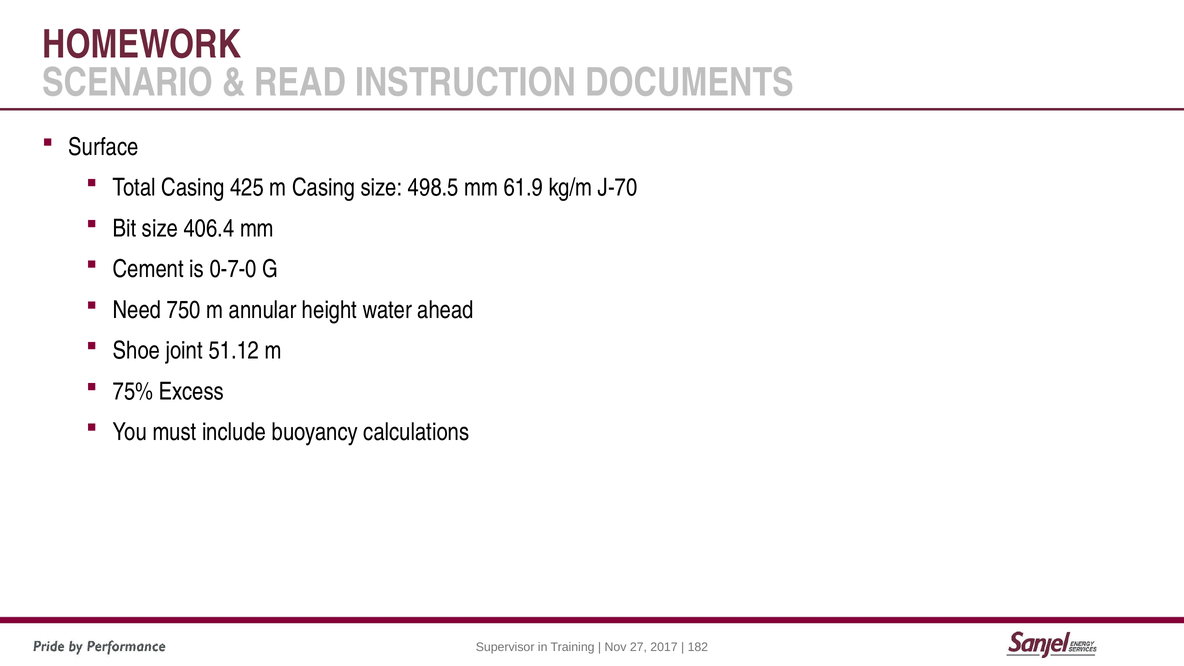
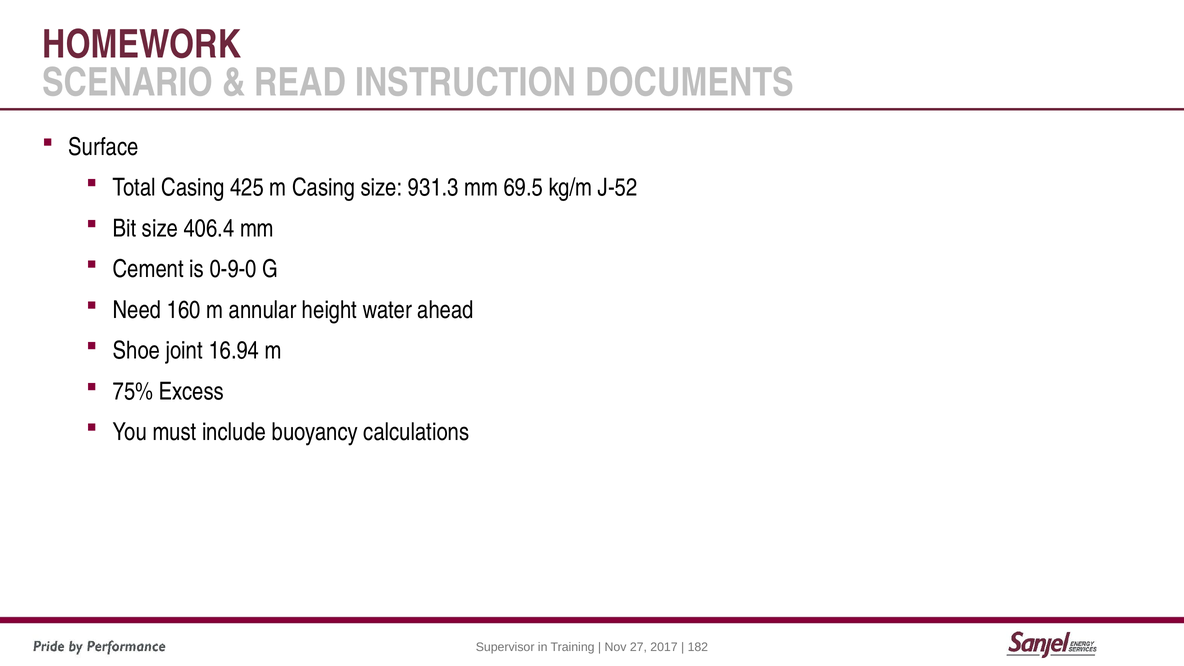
498.5: 498.5 -> 931.3 (433, 188)
61.9: 61.9 -> 69.5 (523, 188)
J-70: J-70 -> J-52 (618, 188)
0-7-0: 0-7-0 -> 0-9-0 (233, 269)
750: 750 -> 160 (184, 310)
51.12: 51.12 -> 16.94 (234, 351)
